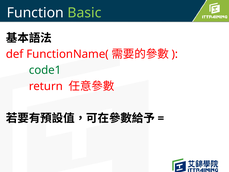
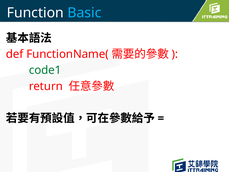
Basic colour: light green -> light blue (84, 13)
